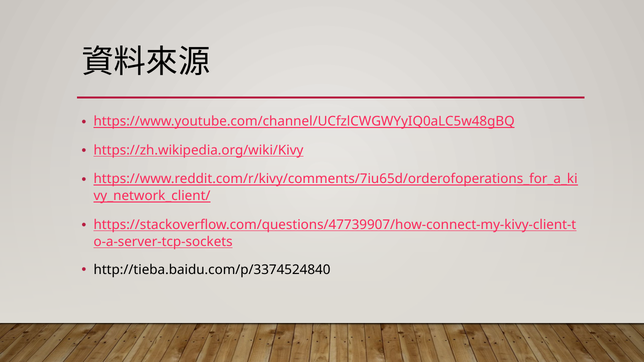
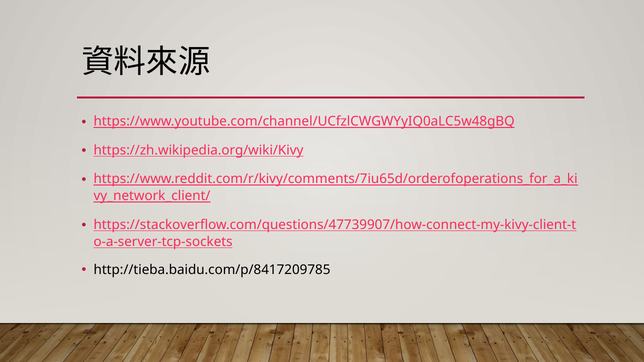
http://tieba.baidu.com/p/3374524840: http://tieba.baidu.com/p/3374524840 -> http://tieba.baidu.com/p/8417209785 (212, 270)
